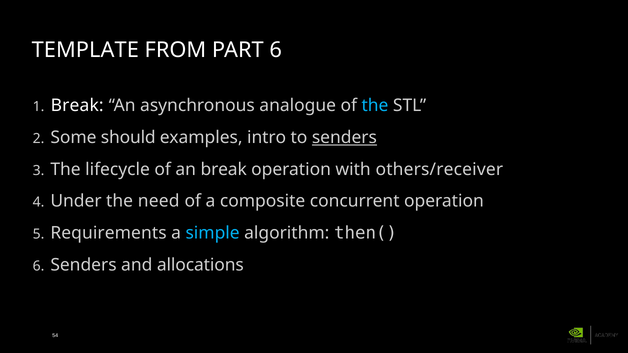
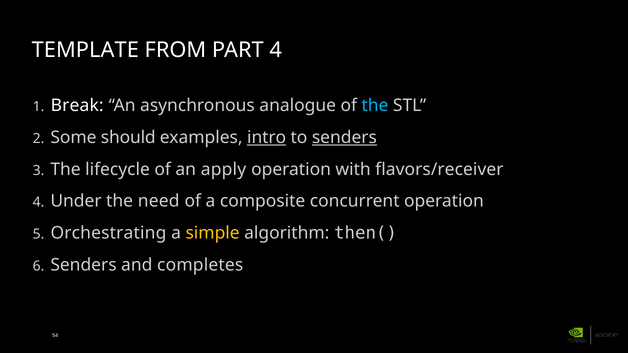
PART 6: 6 -> 4 (276, 50)
intro underline: none -> present (267, 138)
an break: break -> apply (224, 169)
others/receiver: others/receiver -> flavors/receiver (439, 169)
Requirements: Requirements -> Orchestrating (108, 233)
simple colour: light blue -> yellow (213, 233)
allocations: allocations -> completes (200, 265)
